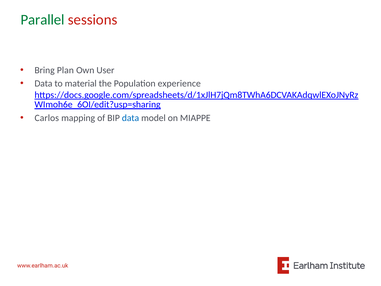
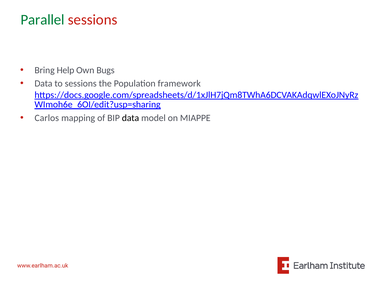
Plan: Plan -> Help (65, 70)
User: User -> Bugs (105, 70)
to material: material -> sessions (81, 83)
experience: experience -> framework (179, 83)
data colour: blue -> black (131, 118)
